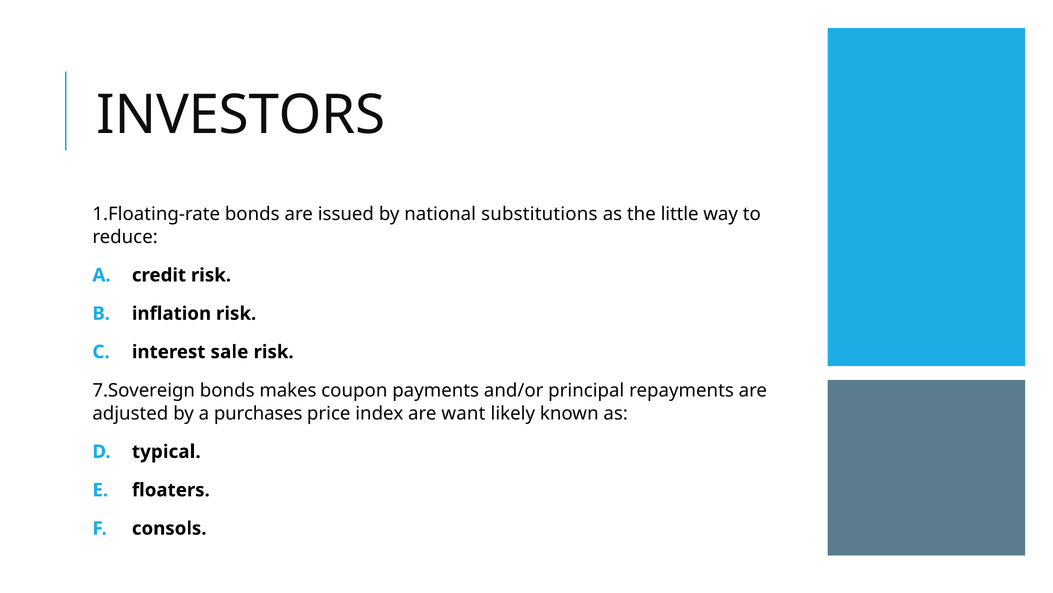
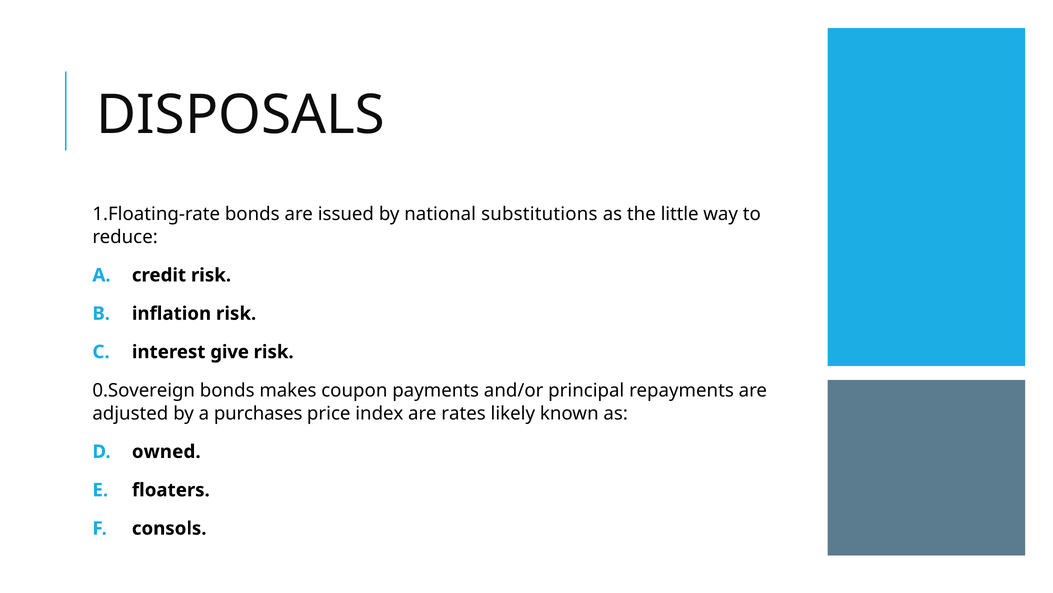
INVESTORS: INVESTORS -> DISPOSALS (241, 115)
sale: sale -> give (230, 352)
7.Sovereign: 7.Sovereign -> 0.Sovereign (144, 390)
want: want -> rates (464, 413)
typical: typical -> owned (166, 451)
